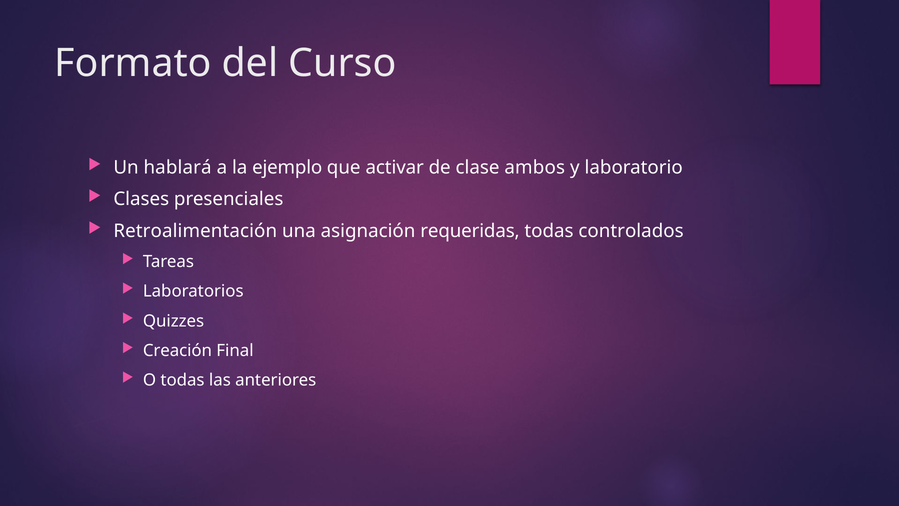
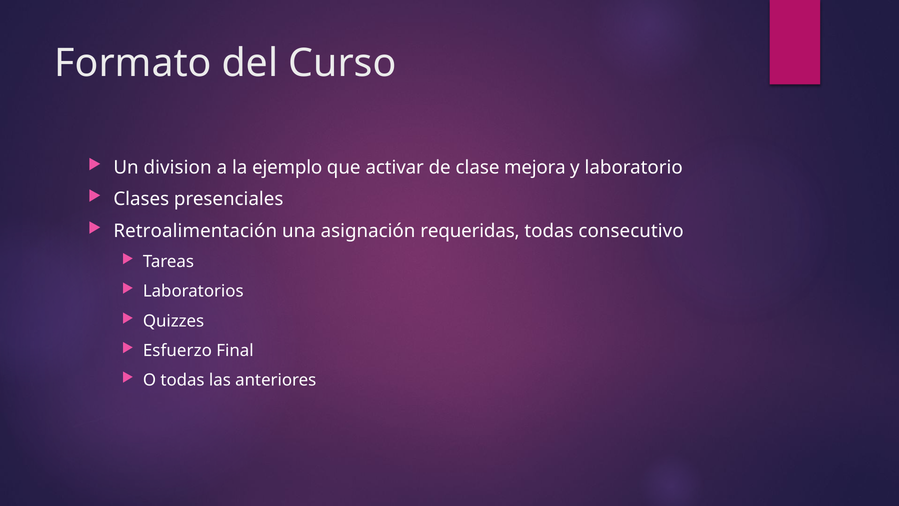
hablará: hablará -> division (178, 167)
ambos: ambos -> mejora (535, 167)
controlados: controlados -> consecutivo (631, 231)
Creación: Creación -> Esfuerzo (177, 350)
